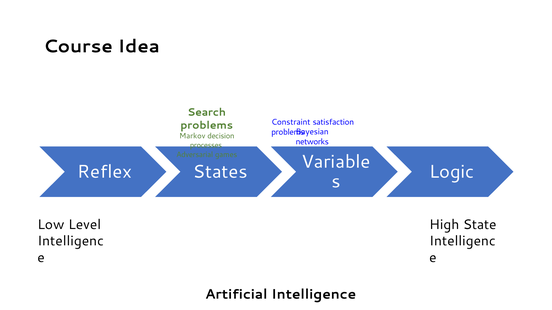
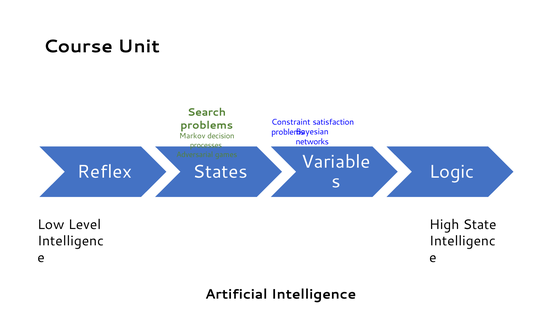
Idea: Idea -> Unit (139, 46)
